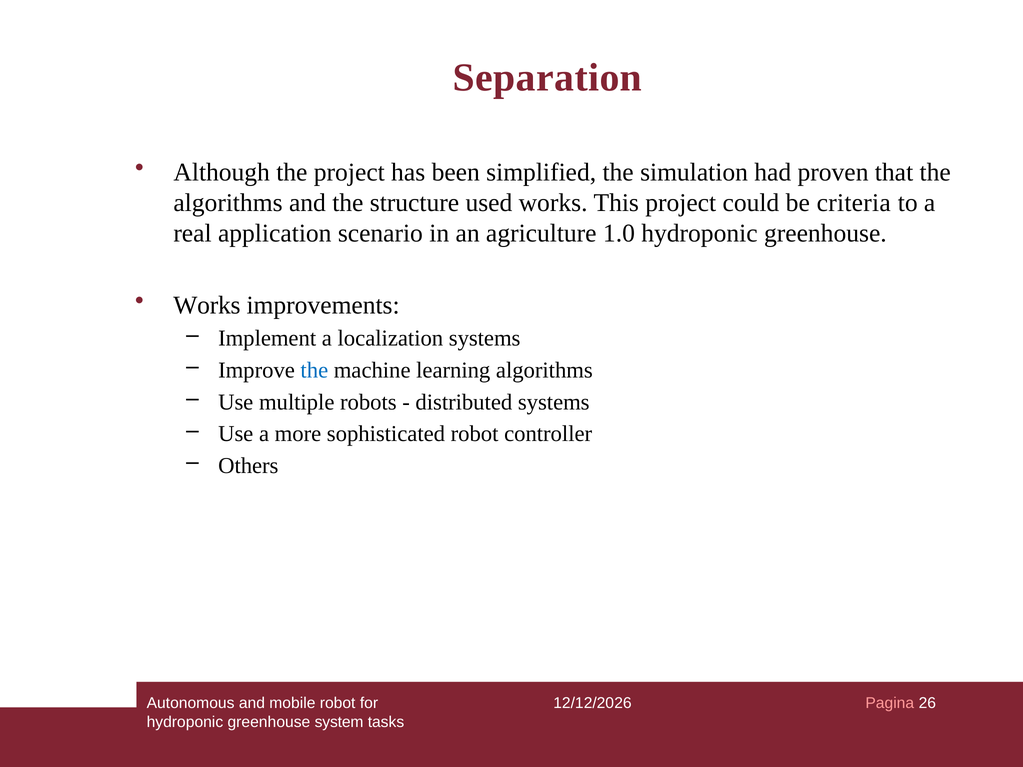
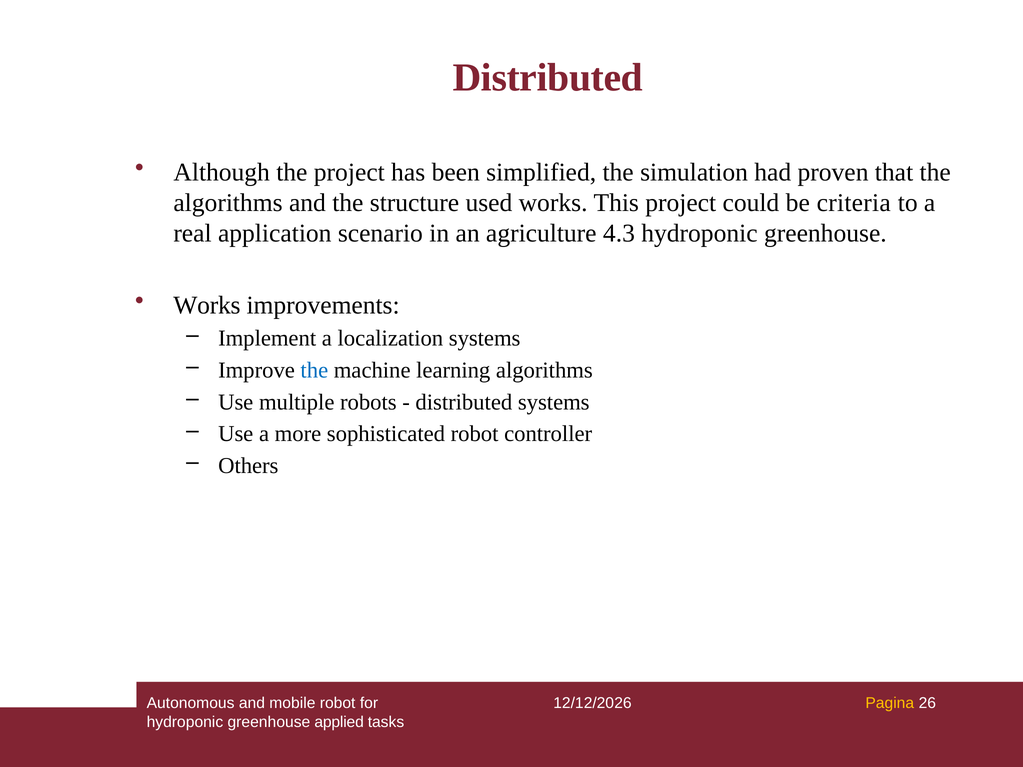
Separation: Separation -> Distributed (548, 78)
1.0: 1.0 -> 4.3 (619, 234)
Pagina colour: pink -> yellow (890, 703)
system: system -> applied (339, 722)
